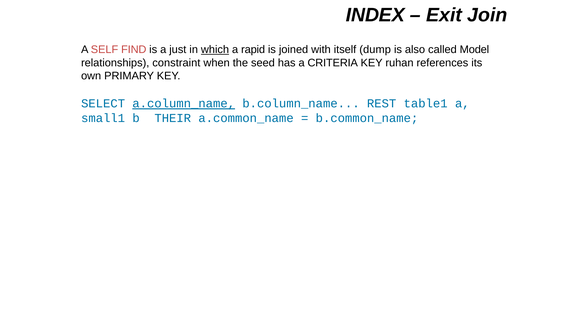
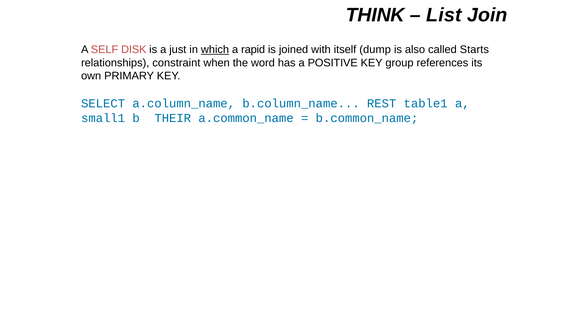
INDEX: INDEX -> THINK (375, 15)
Exit: Exit -> List (444, 15)
FIND: FIND -> DISK (134, 50)
Model: Model -> Starts (474, 50)
seed: seed -> word (263, 63)
CRITERIA: CRITERIA -> POSITIVE (333, 63)
ruhan: ruhan -> group (399, 63)
a.column_name underline: present -> none (184, 104)
